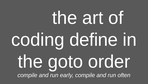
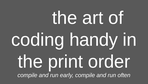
define: define -> handy (94, 39)
goto: goto -> print (65, 61)
